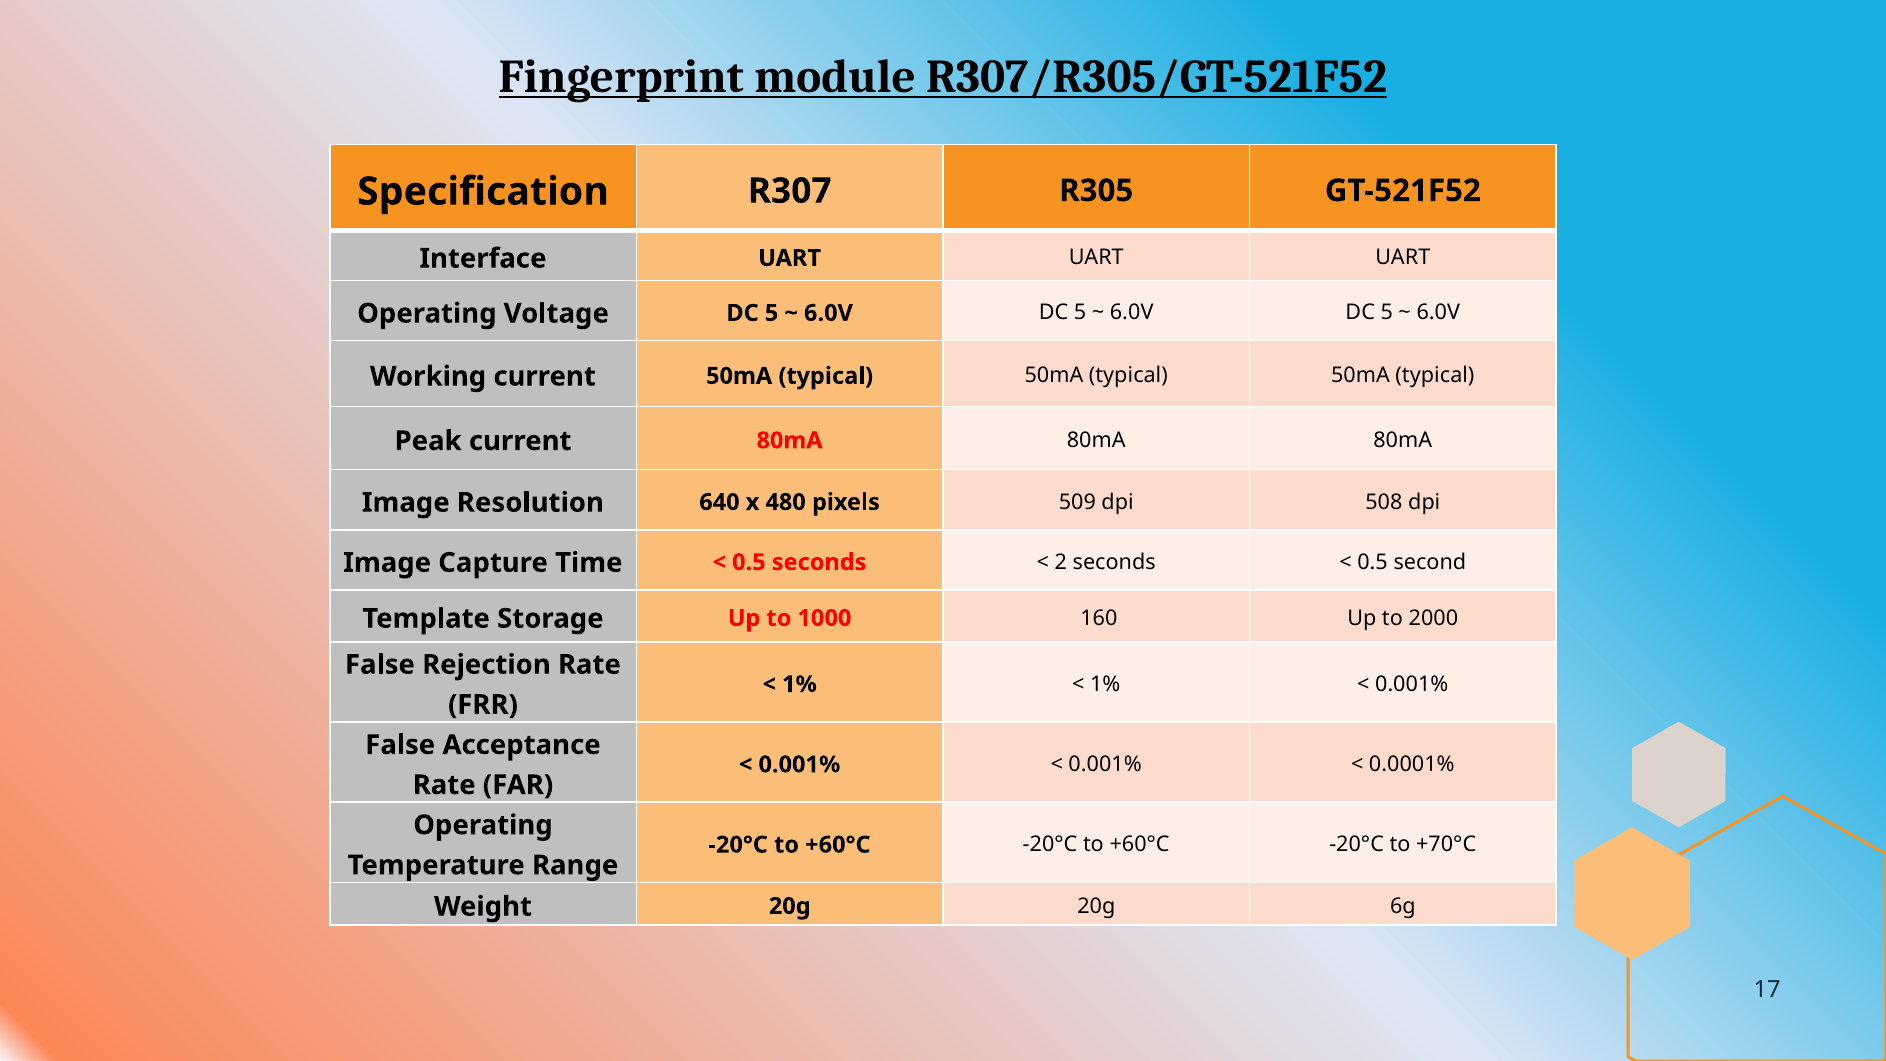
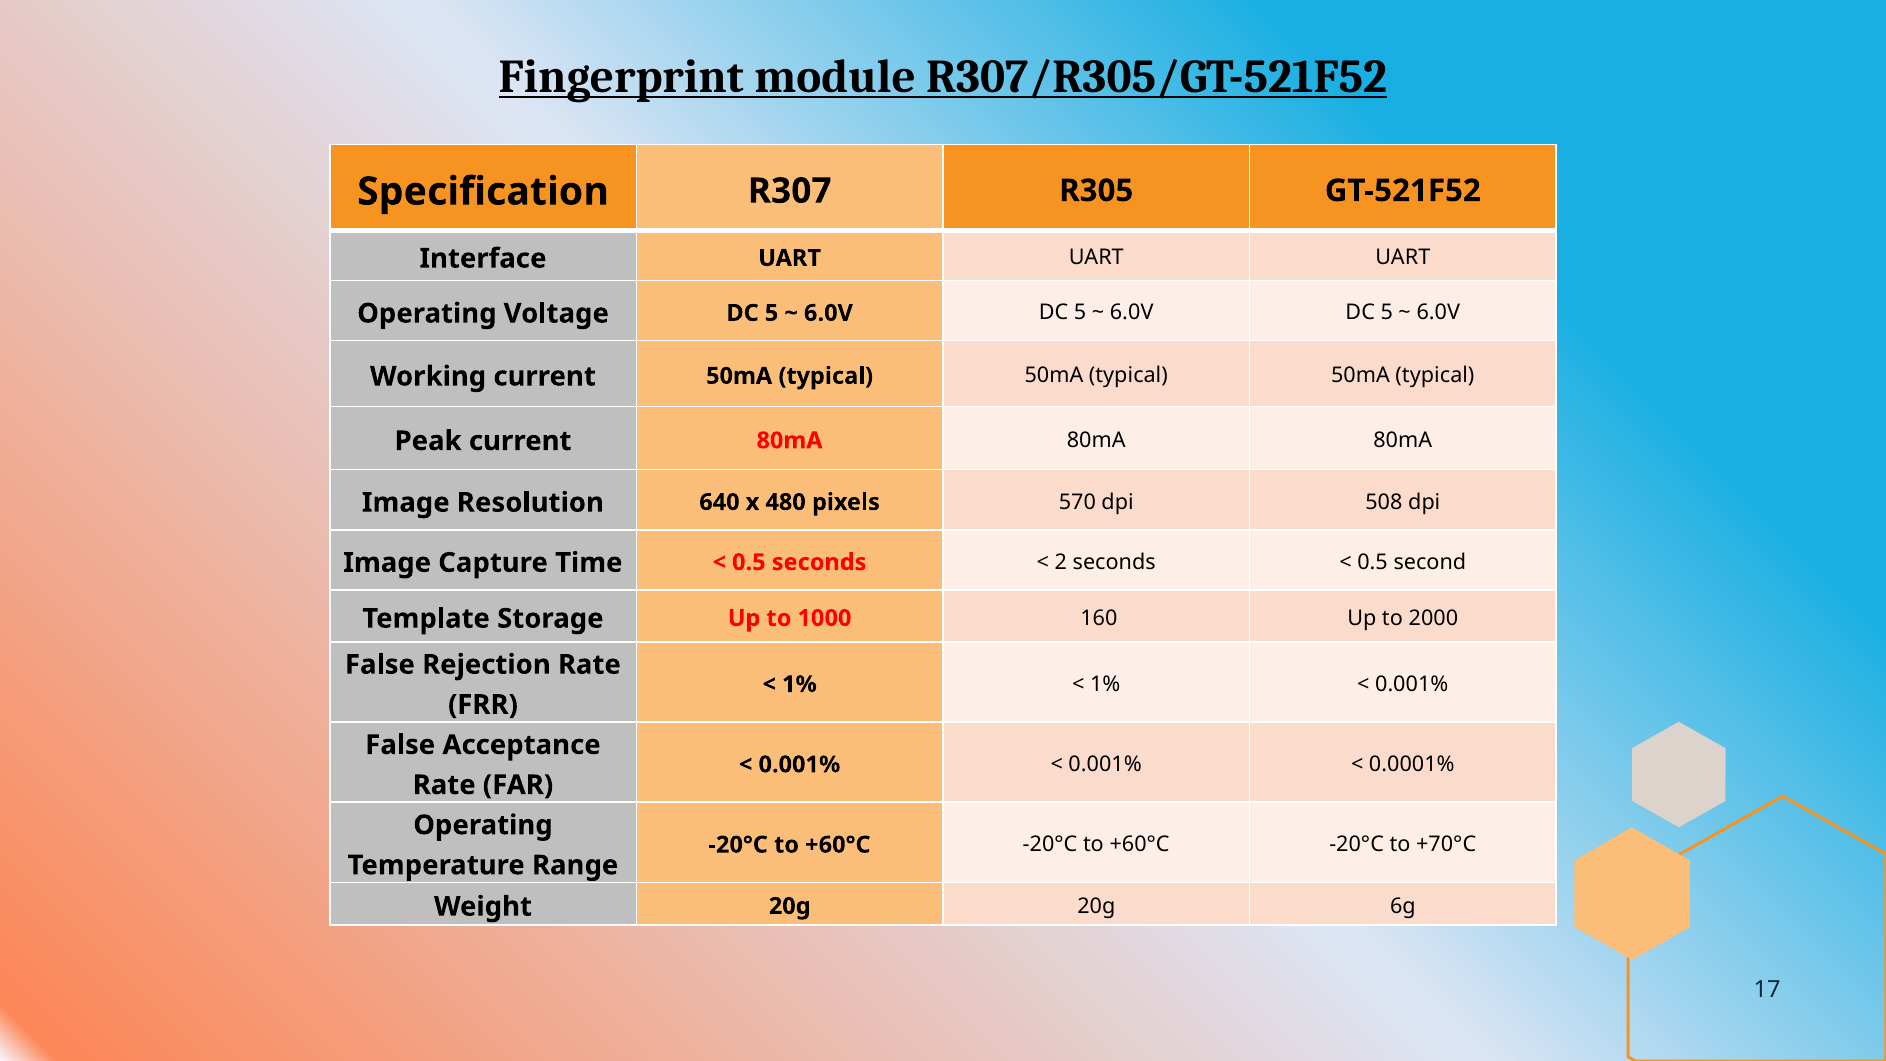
509: 509 -> 570 (1077, 502)
